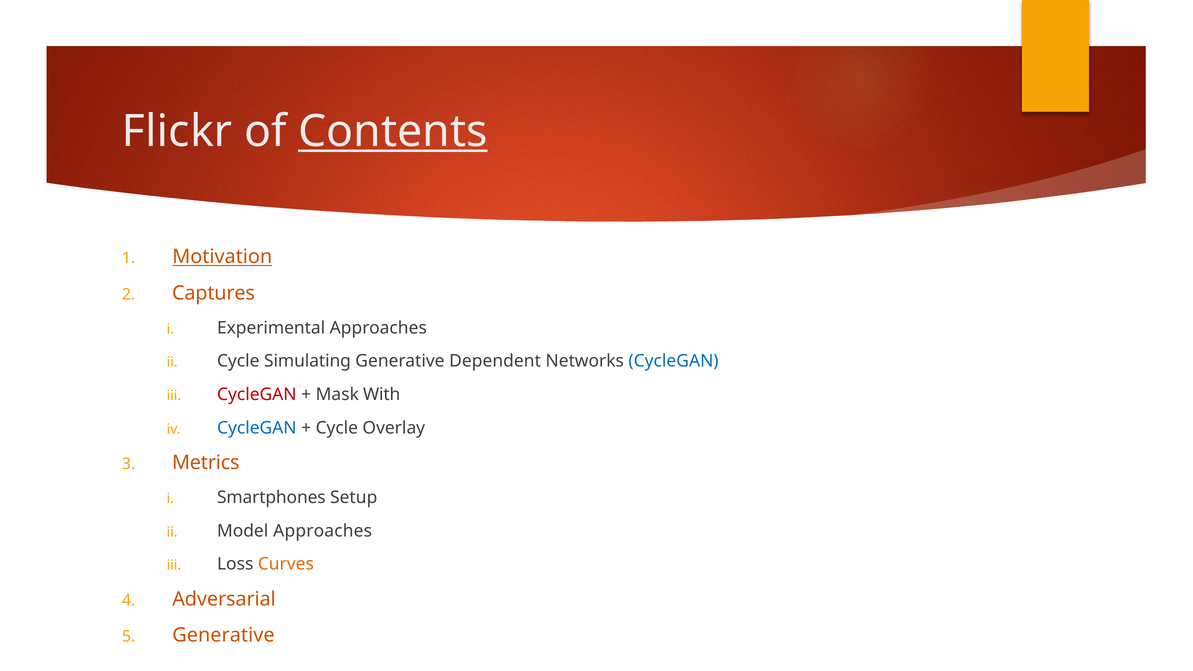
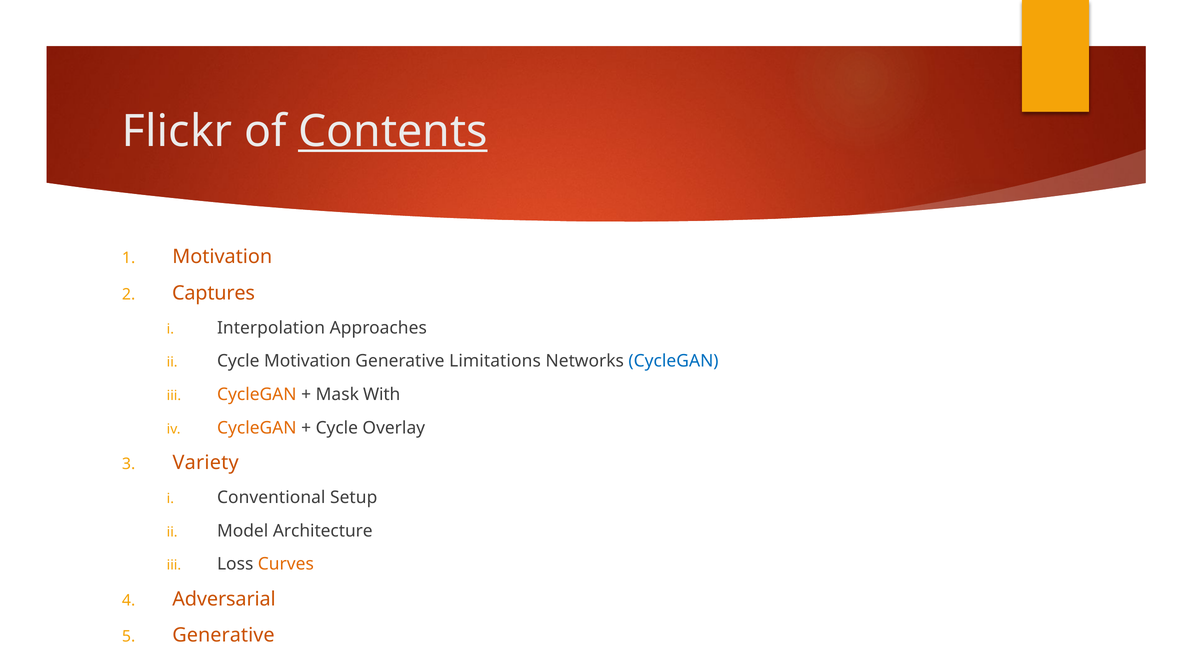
Motivation underline: present -> none (222, 257)
Experimental: Experimental -> Interpolation (271, 328)
Cycle Simulating: Simulating -> Motivation (308, 361)
Dependent: Dependent -> Limitations (495, 361)
CycleGAN colour: red -> orange (257, 395)
CycleGAN colour: blue -> orange (257, 428)
Metrics: Metrics -> Variety (206, 463)
Smartphones: Smartphones -> Conventional (271, 497)
Model Approaches: Approaches -> Architecture (323, 531)
